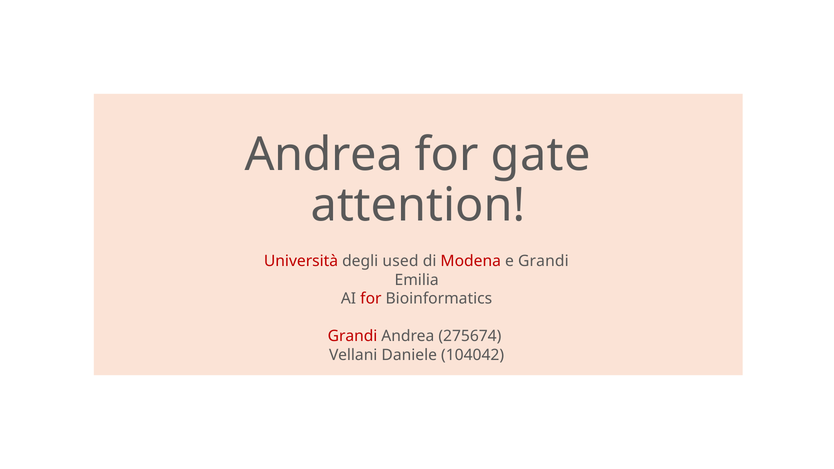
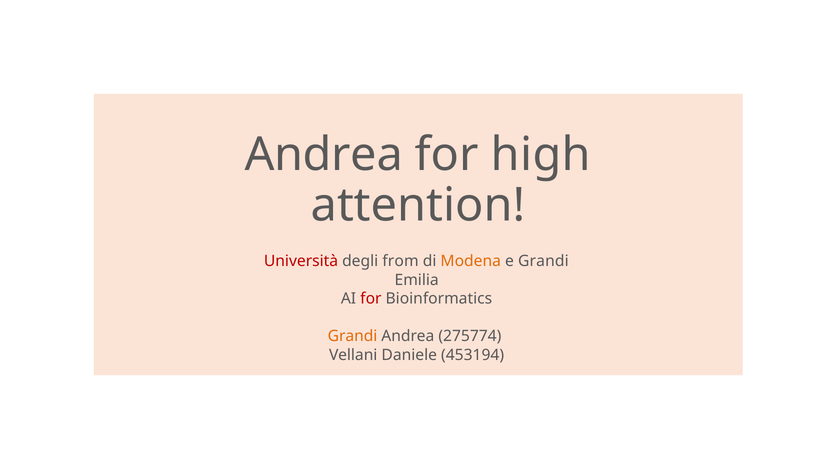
gate: gate -> high (541, 155)
used: used -> from (401, 261)
Modena colour: red -> orange (471, 261)
Grandi colour: red -> orange (353, 336)
275674: 275674 -> 275774 (470, 336)
104042: 104042 -> 453194 (473, 355)
